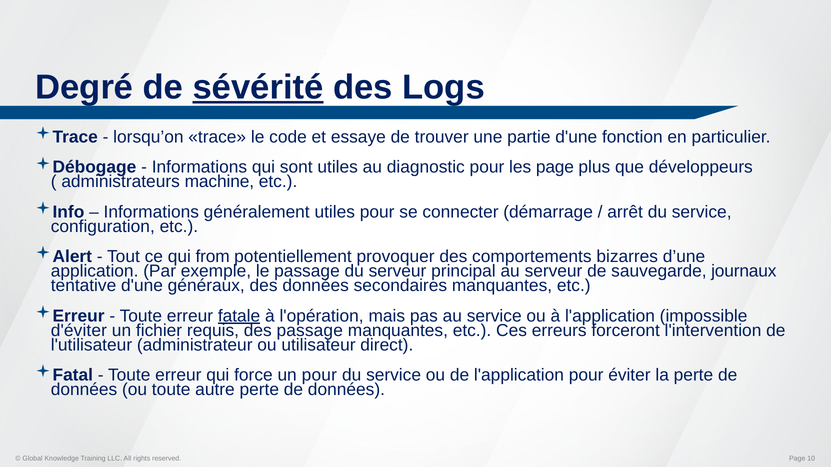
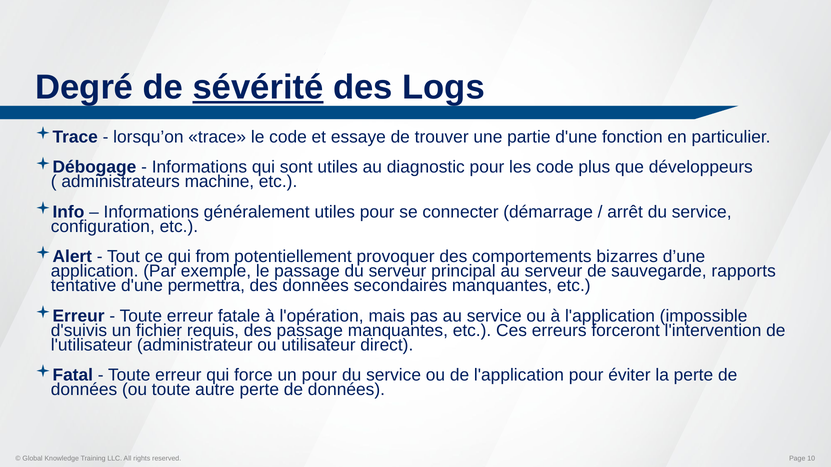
les page: page -> code (555, 167)
journaux: journaux -> rapports (744, 271)
généraux: généraux -> permettra (206, 286)
fatale underline: present -> none (239, 316)
d'éviter: d'éviter -> d'suivis (79, 331)
